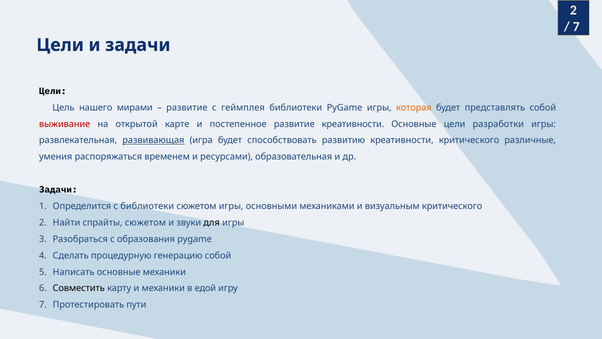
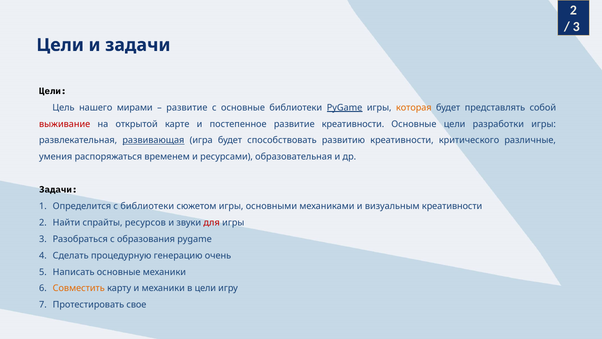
7: 7 -> 3 (576, 27)
с геймплея: геймплея -> основные (243, 107)
PyGame underline: none -> present (345, 107)
визуальным критического: критического -> креативности (452, 206)
спрайты сюжетом: сюжетом -> ресурсов (145, 222)
для colour: black -> red (212, 222)
генерацию собой: собой -> очень (218, 255)
Совместить colour: black -> orange (79, 288)
в едой: едой -> цели (205, 288)
пути: пути -> свое (136, 305)
